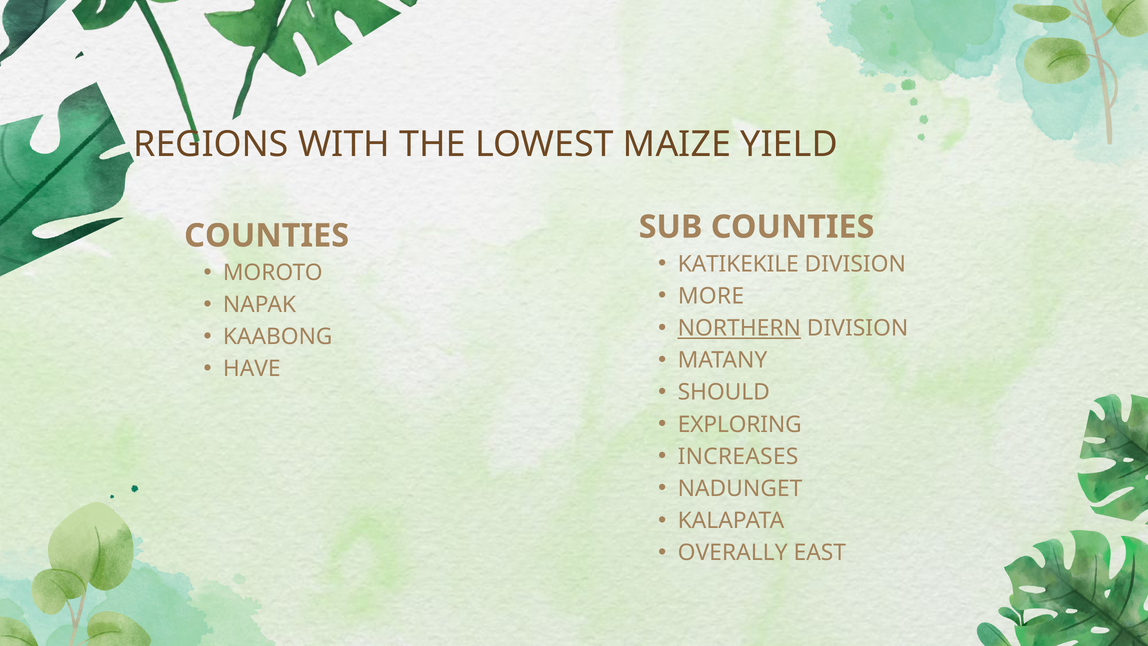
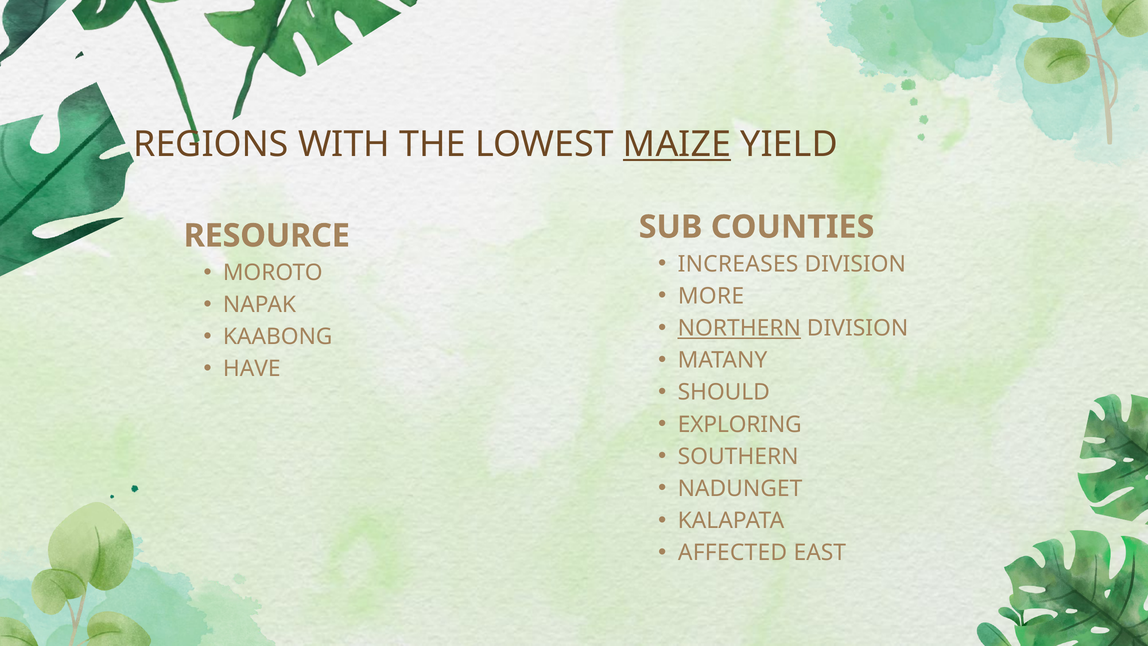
MAIZE underline: none -> present (677, 144)
COUNTIES: COUNTIES -> RESOURCE (267, 236)
KATIKEKILE: KATIKEKILE -> INCREASES (738, 264)
INCREASES: INCREASES -> SOUTHERN (738, 456)
OVERALLY: OVERALLY -> AFFECTED (733, 553)
